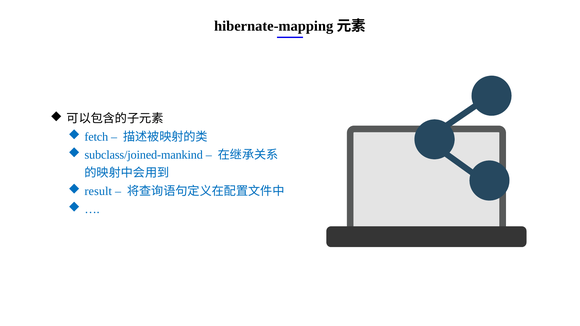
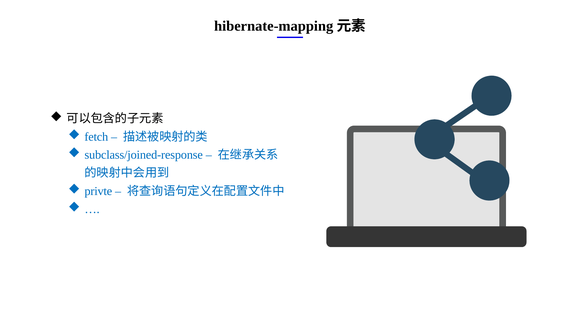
subclass/joined-mankind: subclass/joined-mankind -> subclass/joined-response (144, 155)
result: result -> privte (98, 191)
